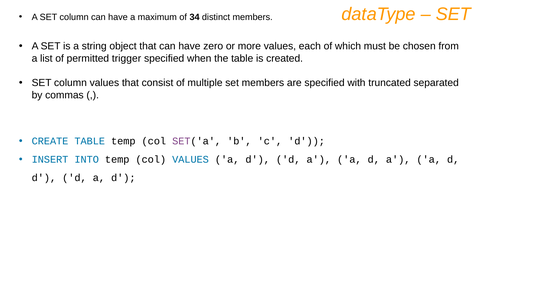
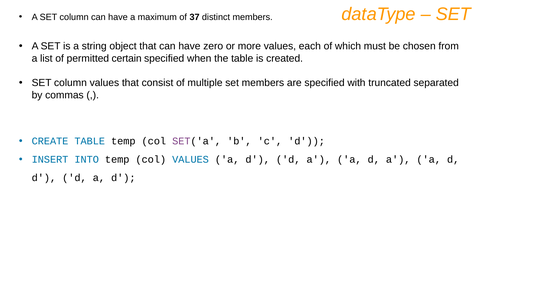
34: 34 -> 37 (195, 17)
trigger: trigger -> certain (127, 58)
